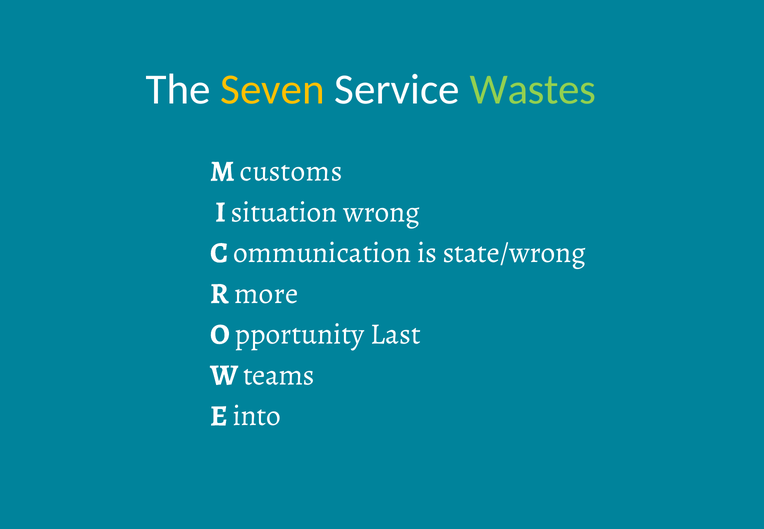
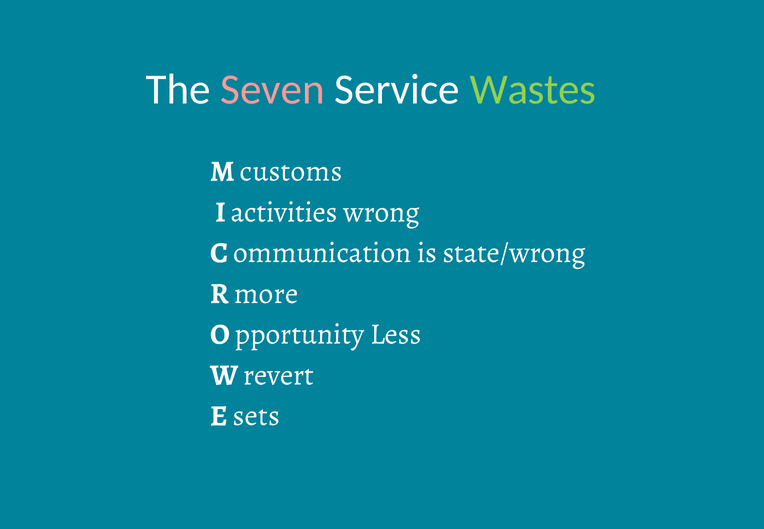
Seven colour: yellow -> pink (273, 90)
situation: situation -> activities (284, 212)
Last: Last -> Less (396, 334)
teams: teams -> revert (279, 375)
into: into -> sets (256, 416)
